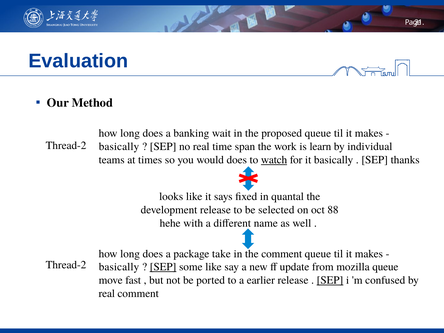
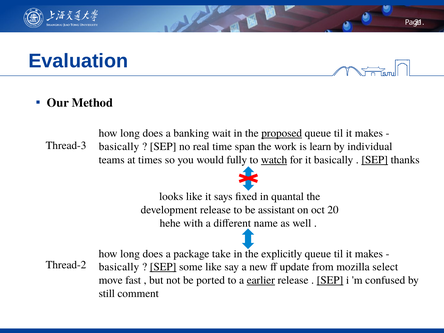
proposed underline: none -> present (282, 133)
Thread-2: Thread-2 -> Thread-3 (66, 145)
would does: does -> fully (237, 160)
SEP underline: none -> present (375, 160)
selected: selected -> assistant (276, 210)
88: 88 -> 20 (333, 210)
the comment: comment -> explicitly (282, 254)
mozilla queue: queue -> select (385, 267)
earlier underline: none -> present (261, 280)
real: real -> still (107, 294)
